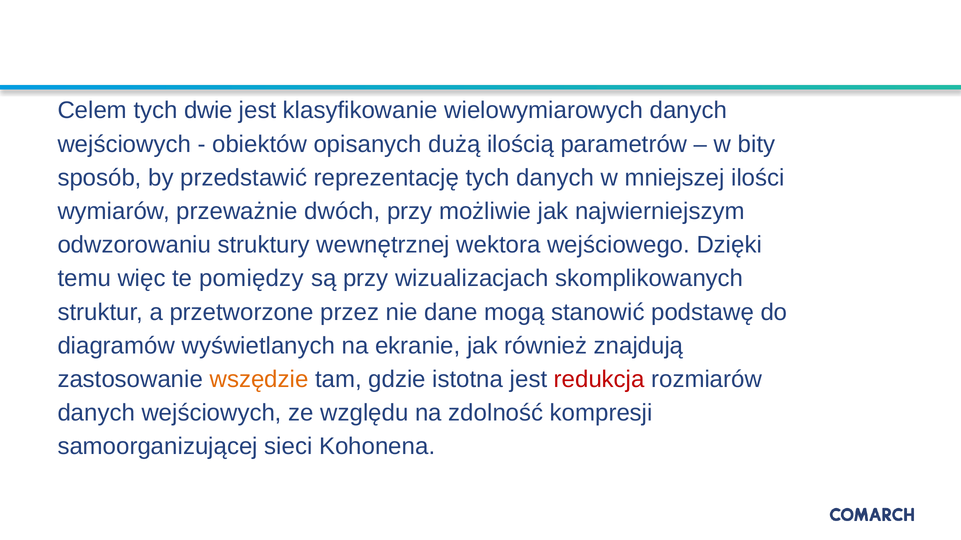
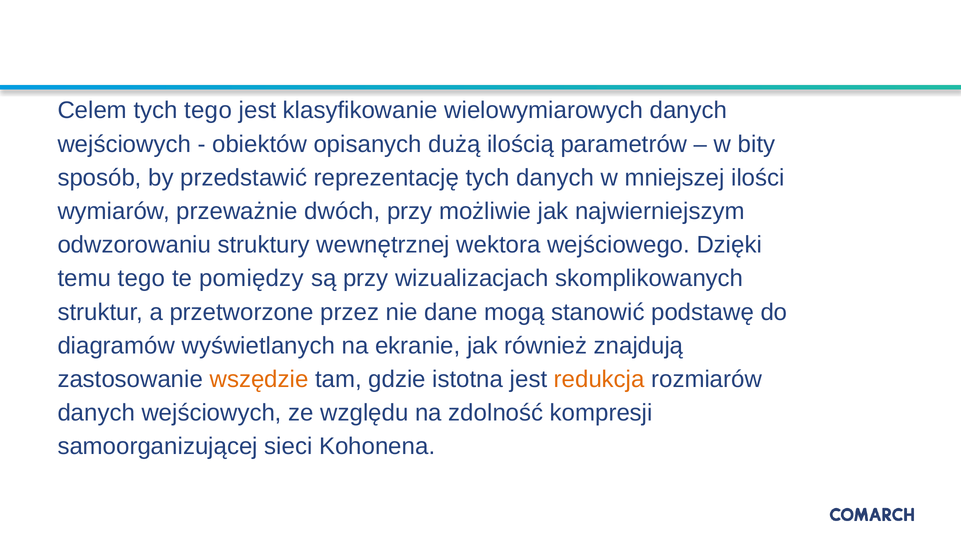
tych dwie: dwie -> tego (208, 111)
temu więc: więc -> tego (142, 279)
redukcja colour: red -> orange (599, 380)
